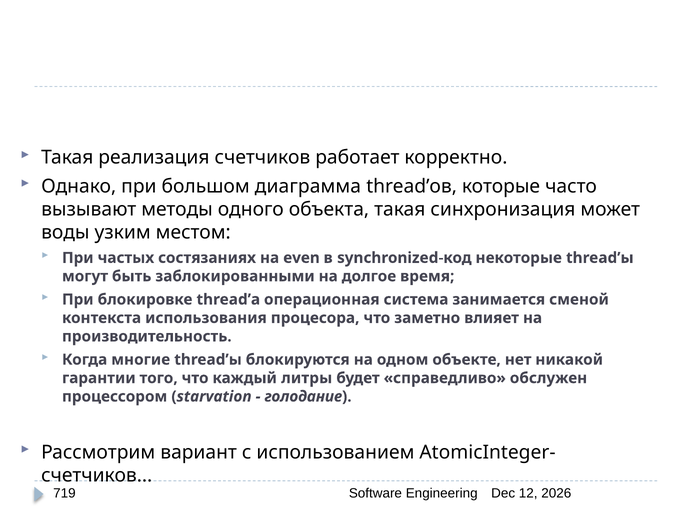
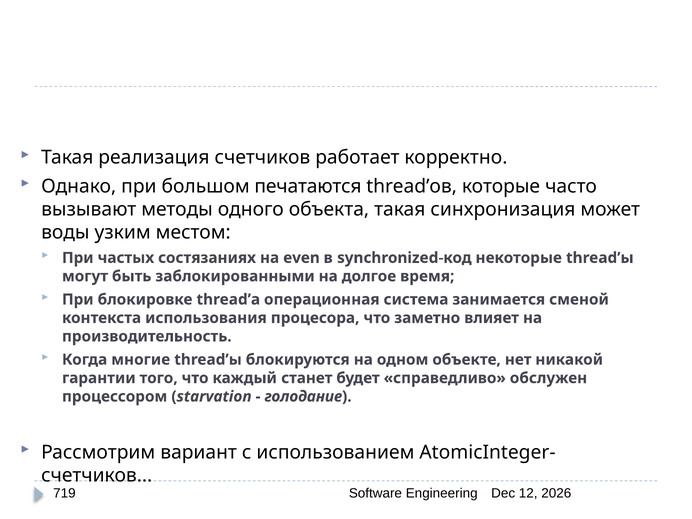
диаграмма: диаграмма -> печатаются (308, 186)
литры: литры -> станет (307, 378)
